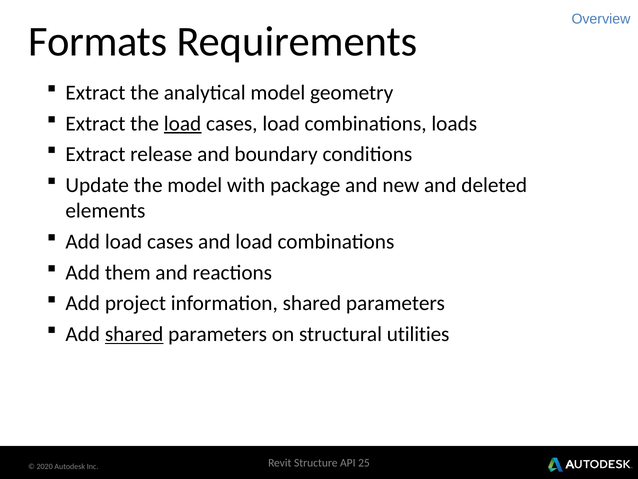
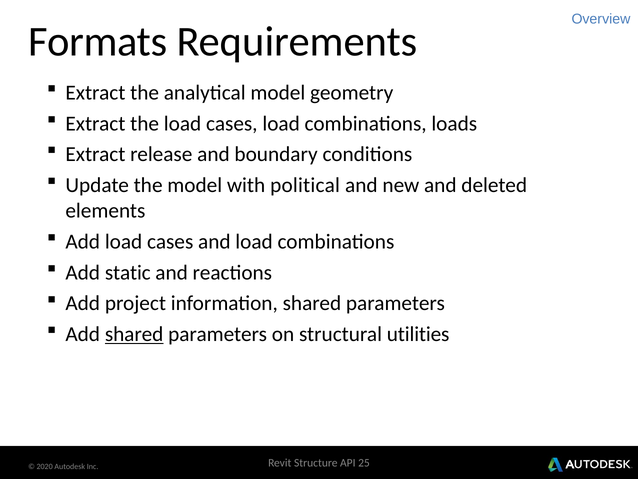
load underline: present -> none (183, 123)
package: package -> political (305, 185)
them: them -> static (128, 272)
